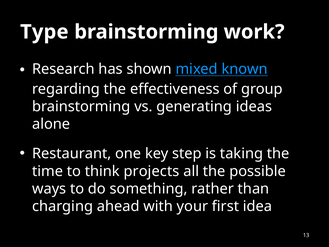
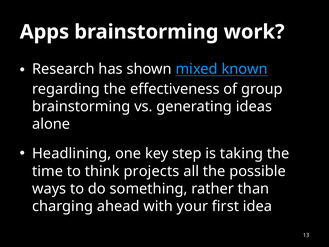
Type: Type -> Apps (44, 32)
Restaurant: Restaurant -> Headlining (72, 153)
